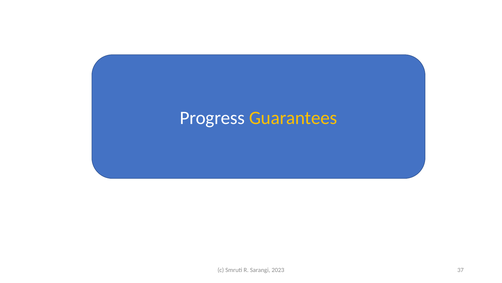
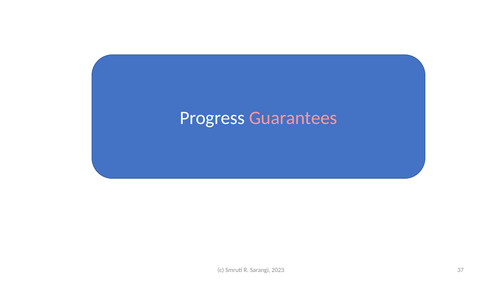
Guarantees colour: yellow -> pink (293, 118)
